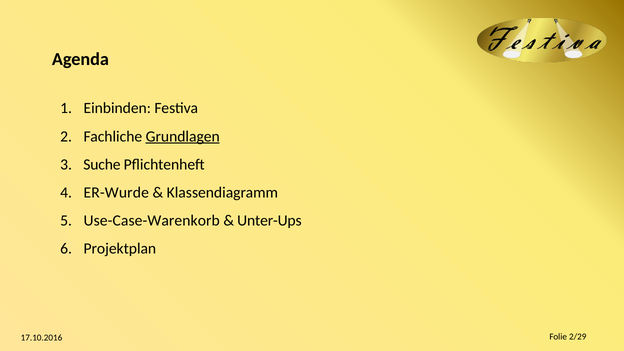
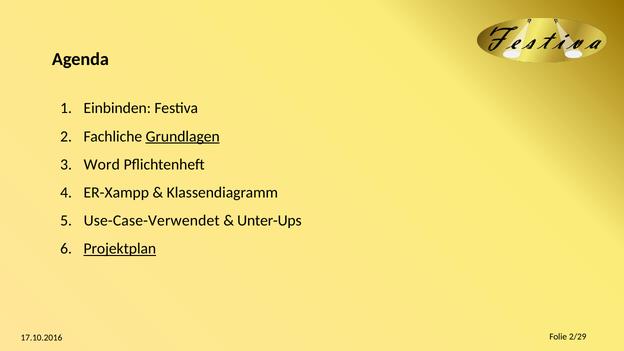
Suche: Suche -> Word (102, 164)
ER-Wurde: ER-Wurde -> ER-Xampp (116, 193)
Use-Case-Warenkorb: Use-Case-Warenkorb -> Use-Case-Verwendet (152, 221)
Projektplan underline: none -> present (120, 249)
